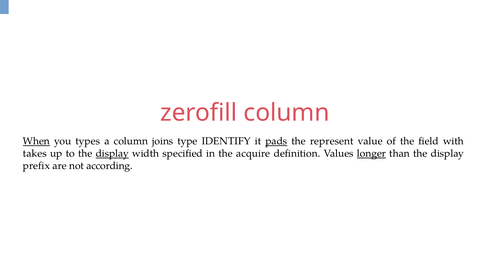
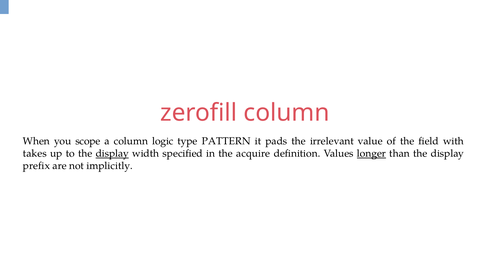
When underline: present -> none (36, 142)
types: types -> scope (88, 142)
joins: joins -> logic (163, 142)
IDENTIFY: IDENTIFY -> PATTERN (226, 142)
pads underline: present -> none (276, 142)
represent: represent -> irrelevant (332, 142)
according: according -> implicitly (110, 166)
